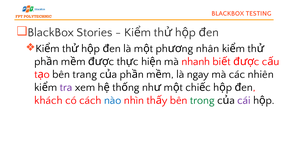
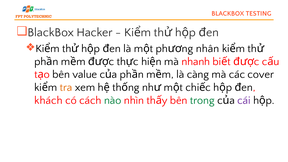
Stories: Stories -> Hacker (95, 32)
trang: trang -> value (85, 74)
ngay: ngay -> càng (198, 74)
nhiên: nhiên -> cover (261, 74)
tra colour: purple -> orange (66, 87)
nào colour: blue -> green (113, 100)
